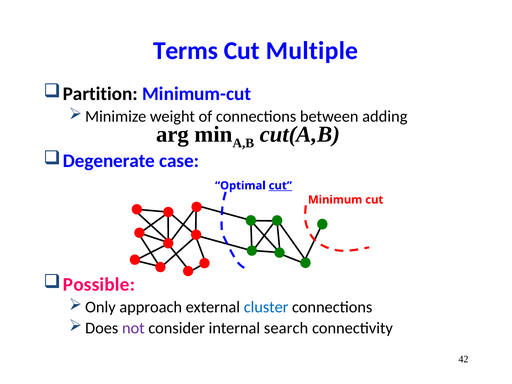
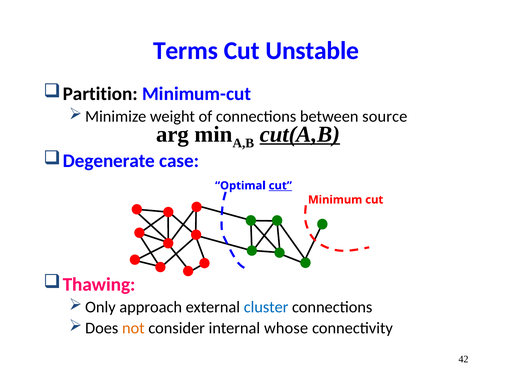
Multiple: Multiple -> Unstable (312, 51)
adding: adding -> source (385, 117)
cut(A,B underline: none -> present (300, 134)
Possible: Possible -> Thawing (99, 284)
not colour: purple -> orange (133, 328)
search: search -> whose (286, 328)
